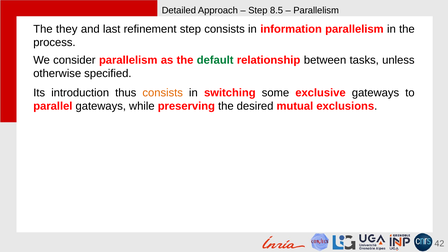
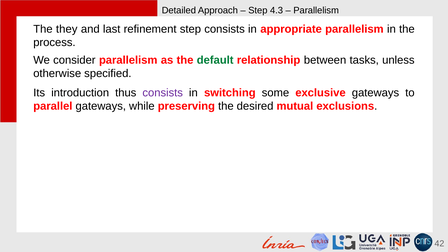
8.5: 8.5 -> 4.3 (276, 10)
information: information -> appropriate (291, 29)
consists colour: orange -> purple (163, 93)
